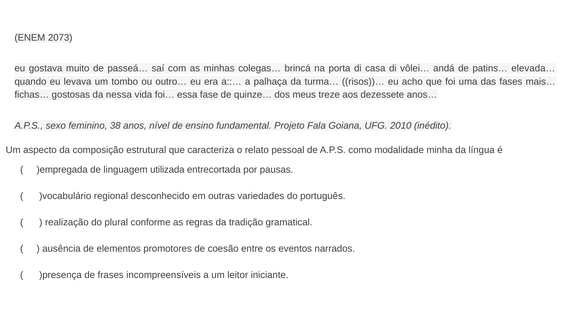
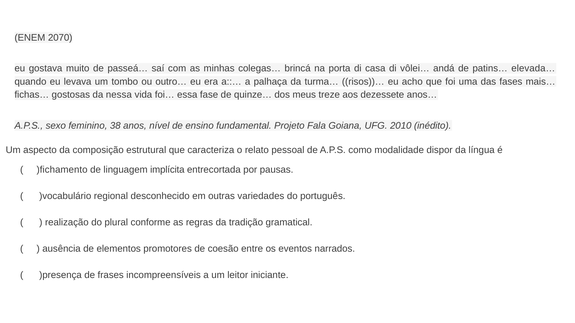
2073: 2073 -> 2070 (60, 38)
minha: minha -> dispor (440, 150)
)empregada: )empregada -> )fichamento (62, 170)
utilizada: utilizada -> implícita (167, 170)
